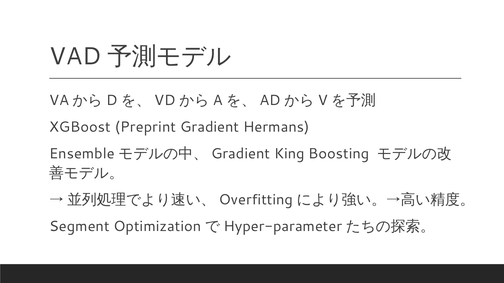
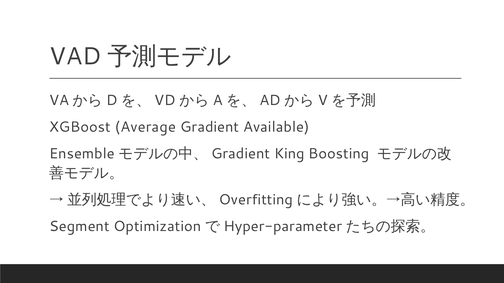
Preprint: Preprint -> Average (145, 127)
Hermans: Hermans -> Available (276, 127)
